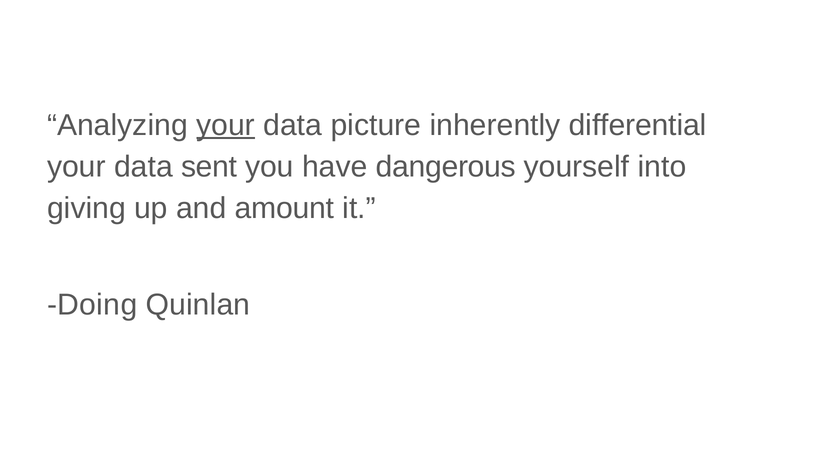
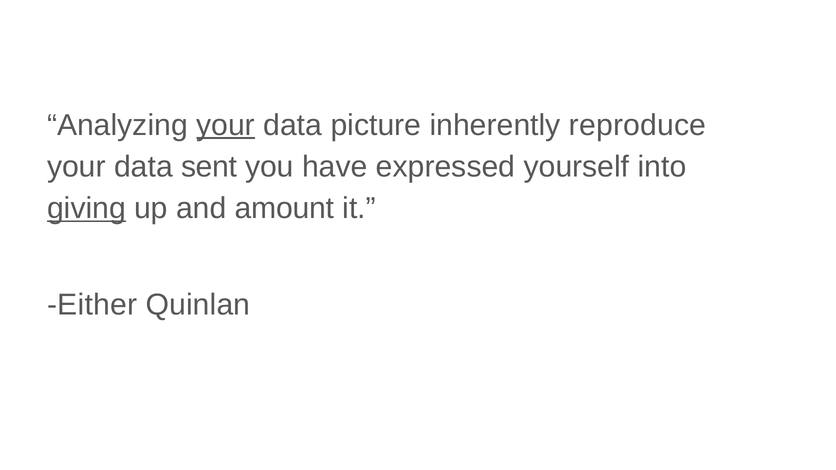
differential: differential -> reproduce (638, 125)
dangerous: dangerous -> expressed (446, 167)
giving underline: none -> present (86, 208)
Doing: Doing -> Either (92, 305)
